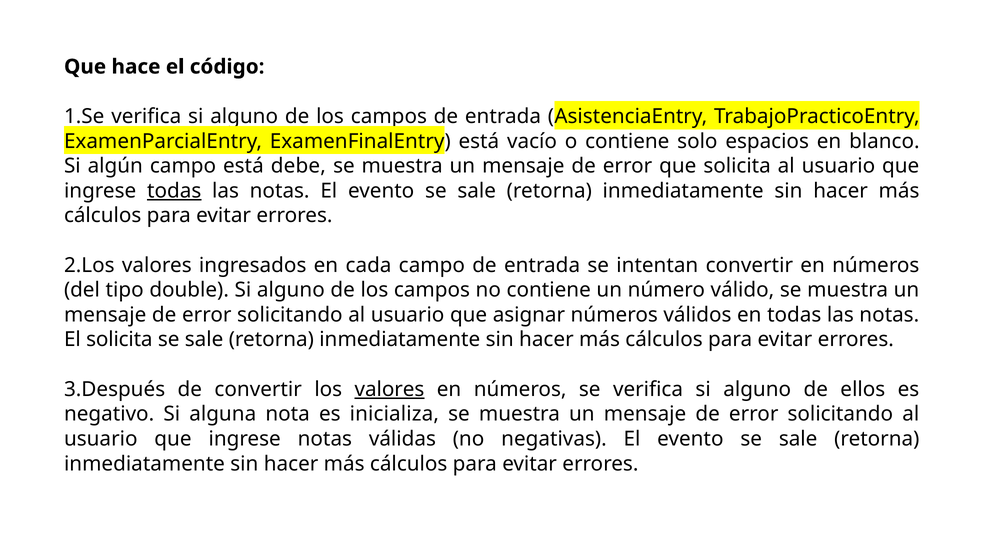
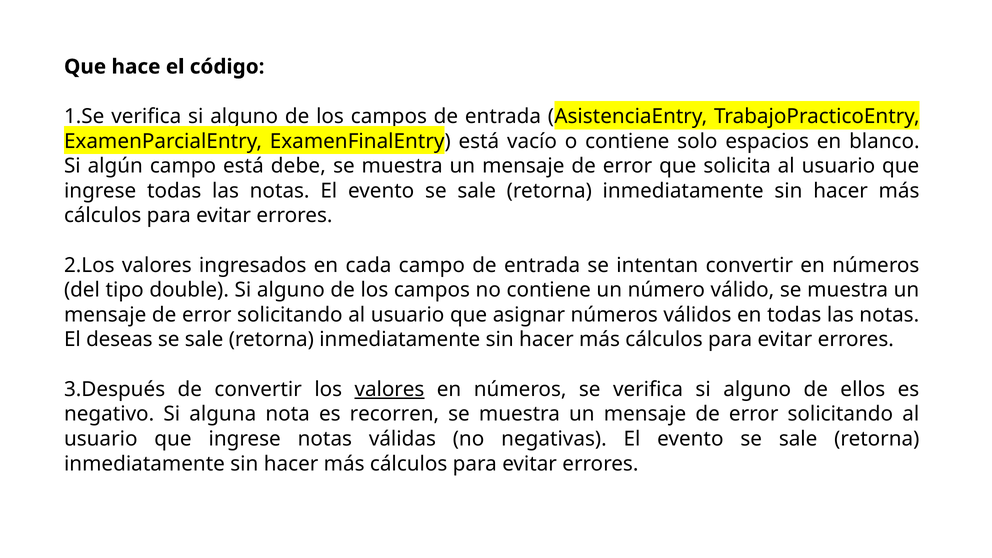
todas underline: present -> none (174, 191)
El solicita: solicita -> deseas (119, 340)
inicializa: inicializa -> recorren (394, 414)
